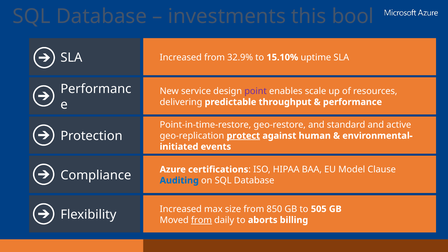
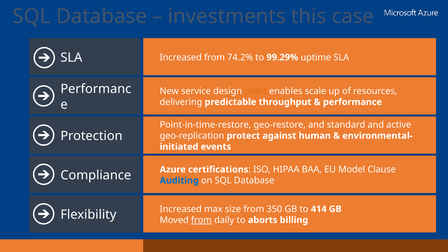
bool: bool -> case (353, 16)
32.9%: 32.9% -> 74.2% (240, 57)
15.10%: 15.10% -> 99.29% (282, 57)
point colour: purple -> orange (256, 91)
protect underline: present -> none (243, 136)
850: 850 -> 350 (274, 209)
505: 505 -> 414 (319, 209)
